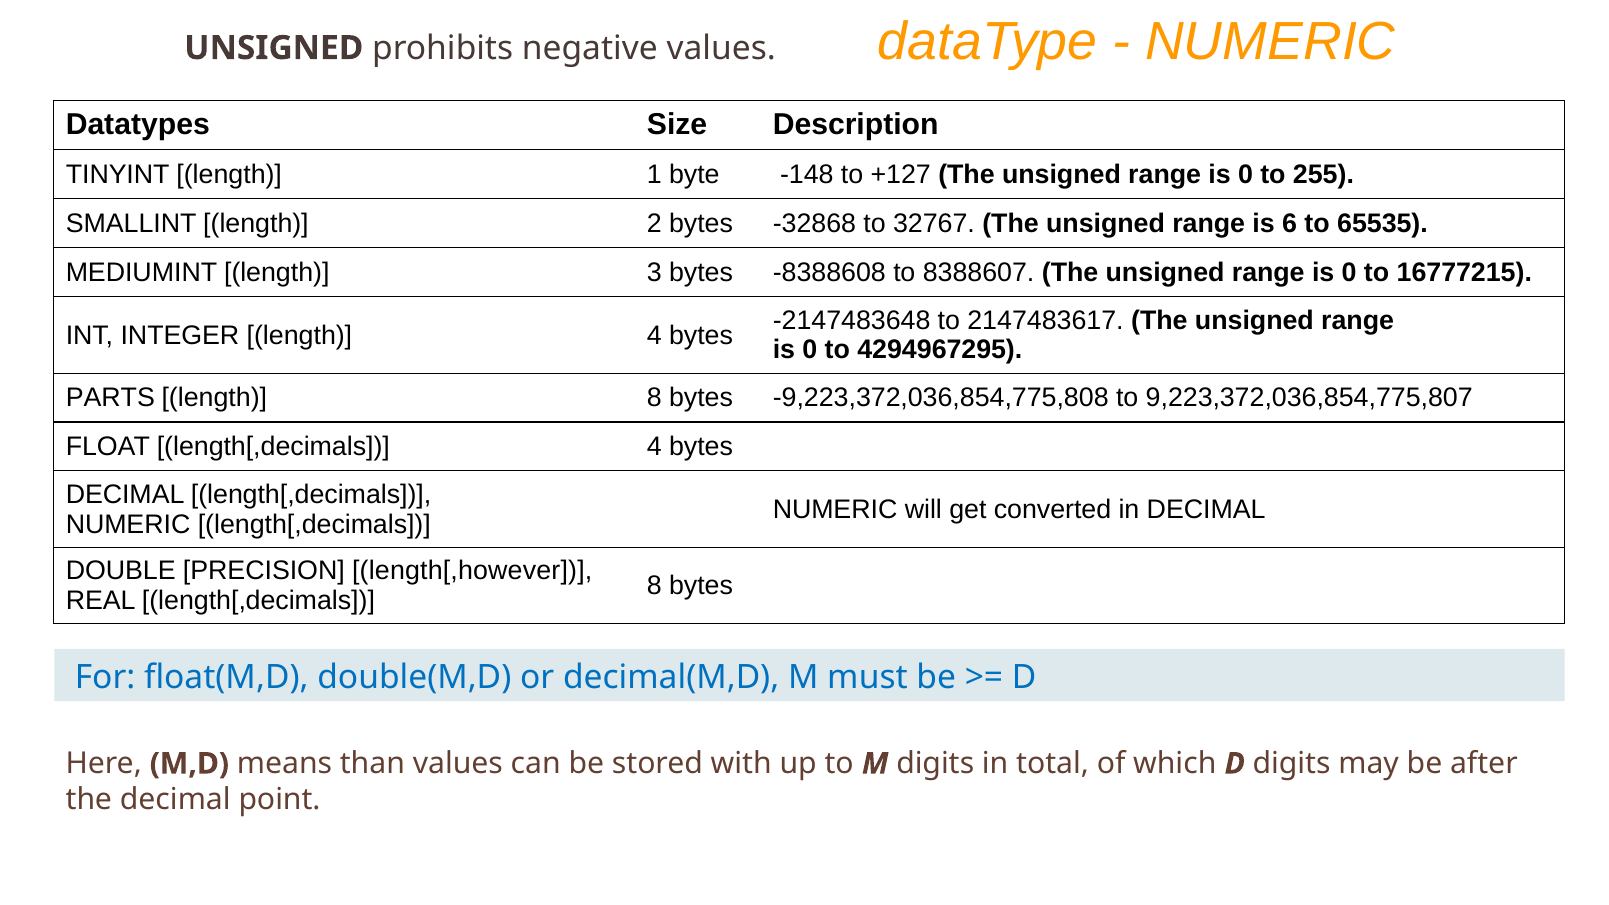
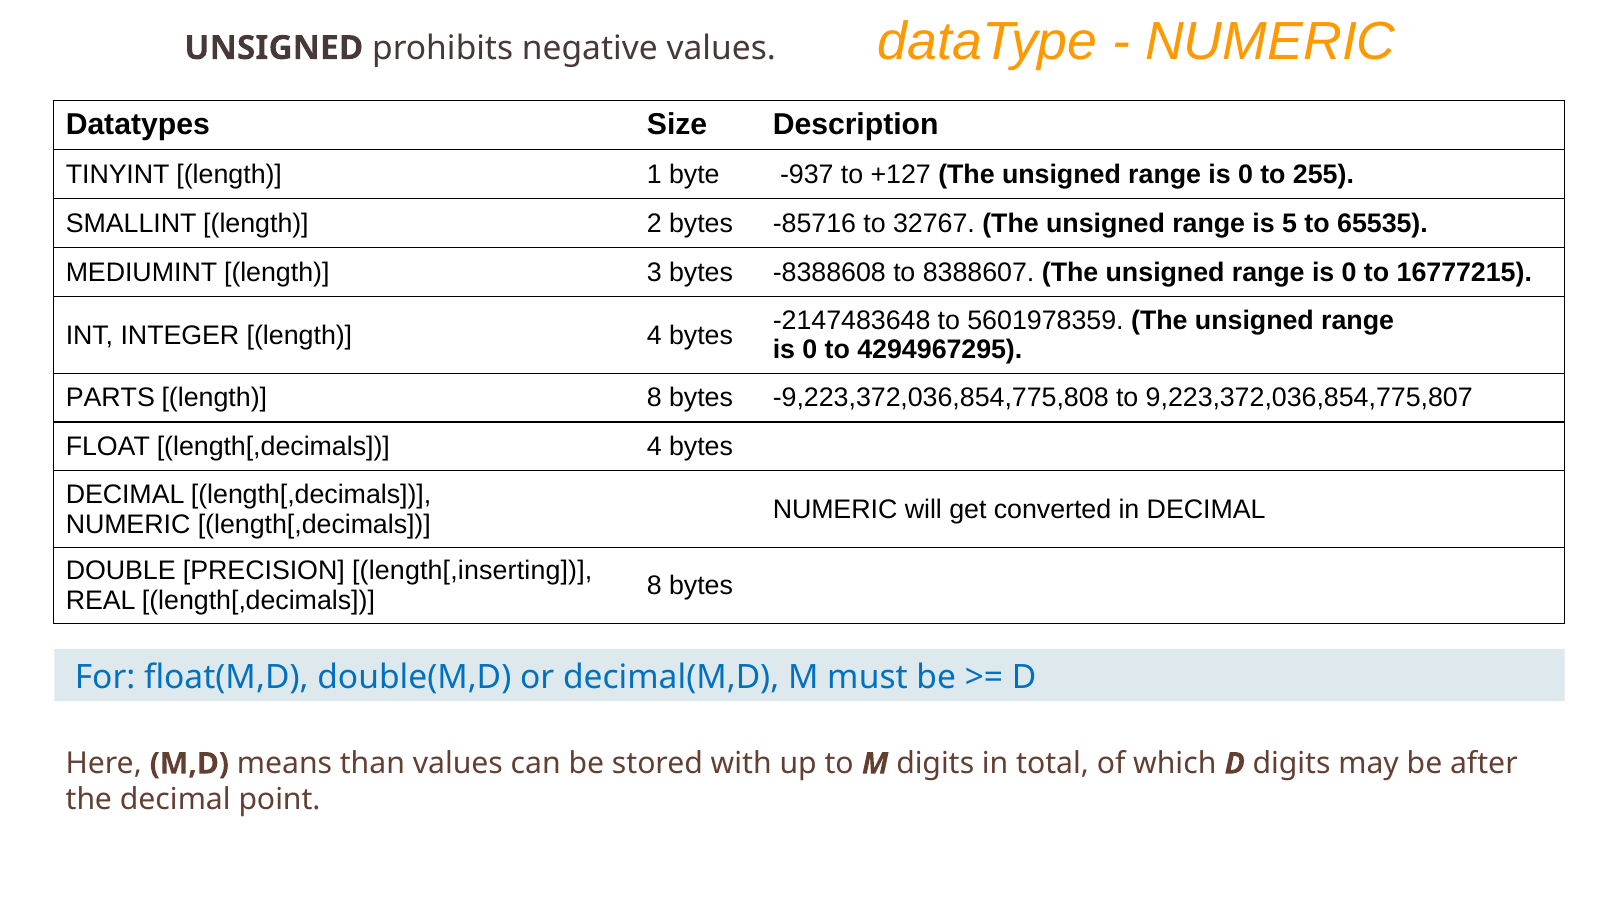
-148: -148 -> -937 (807, 175)
-32868: -32868 -> -85716 (814, 224)
6: 6 -> 5 (1290, 224)
2147483617: 2147483617 -> 5601978359 (1045, 320)
length[,however: length[,however -> length[,inserting (472, 571)
